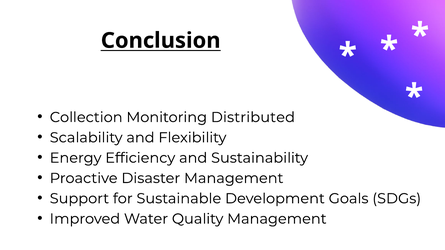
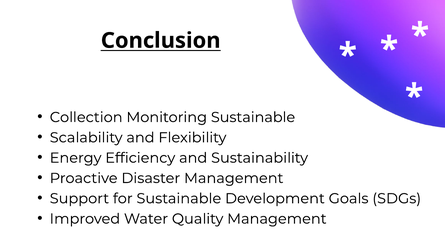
Monitoring Distributed: Distributed -> Sustainable (253, 117)
